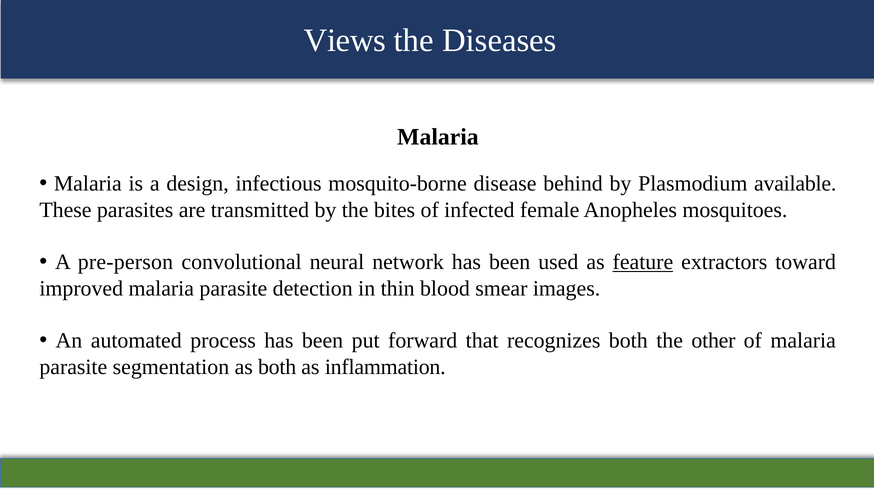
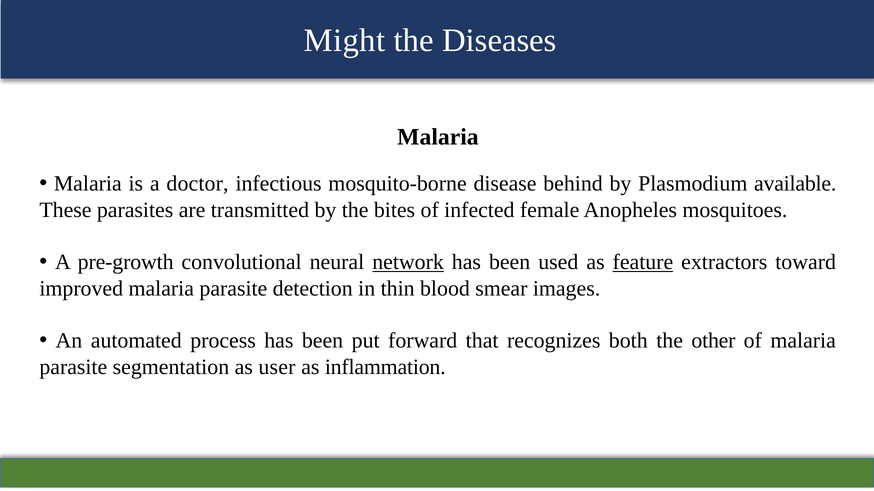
Views: Views -> Might (345, 40)
design: design -> doctor (197, 184)
pre-person: pre-person -> pre-growth (126, 263)
network underline: none -> present (408, 263)
as both: both -> user (277, 367)
